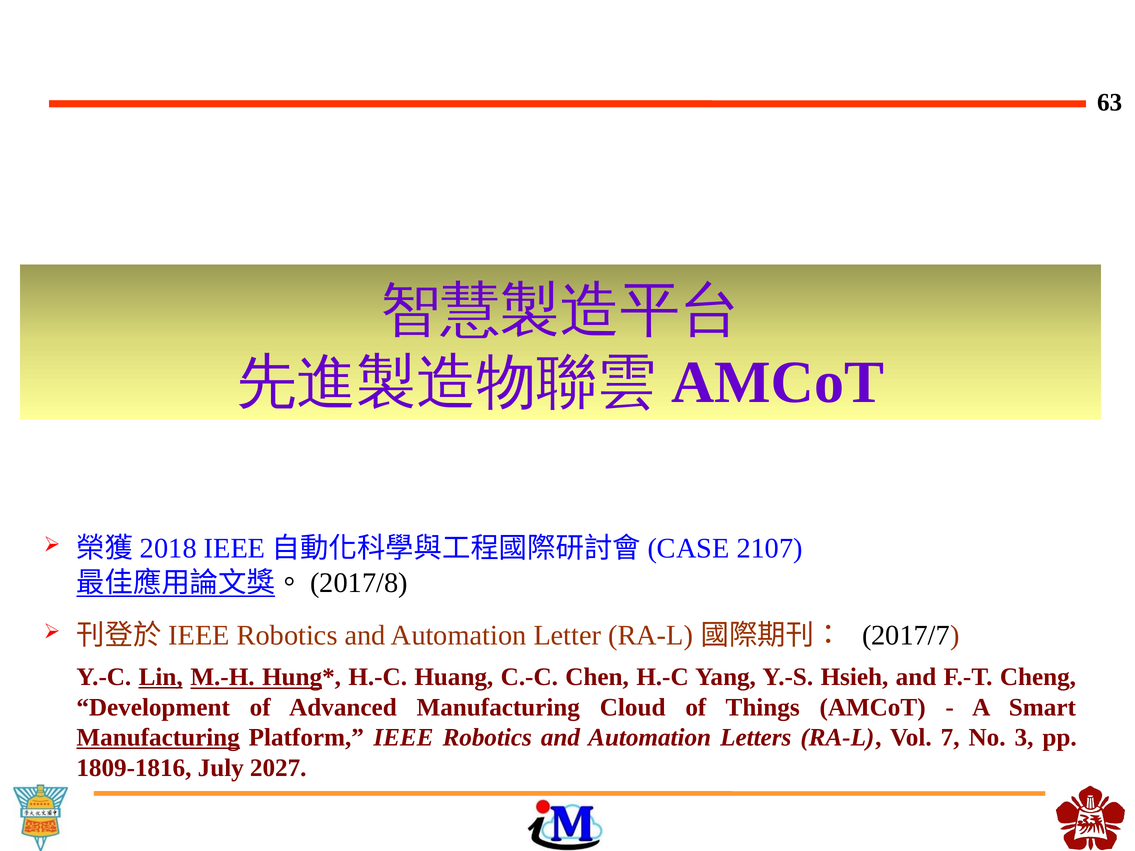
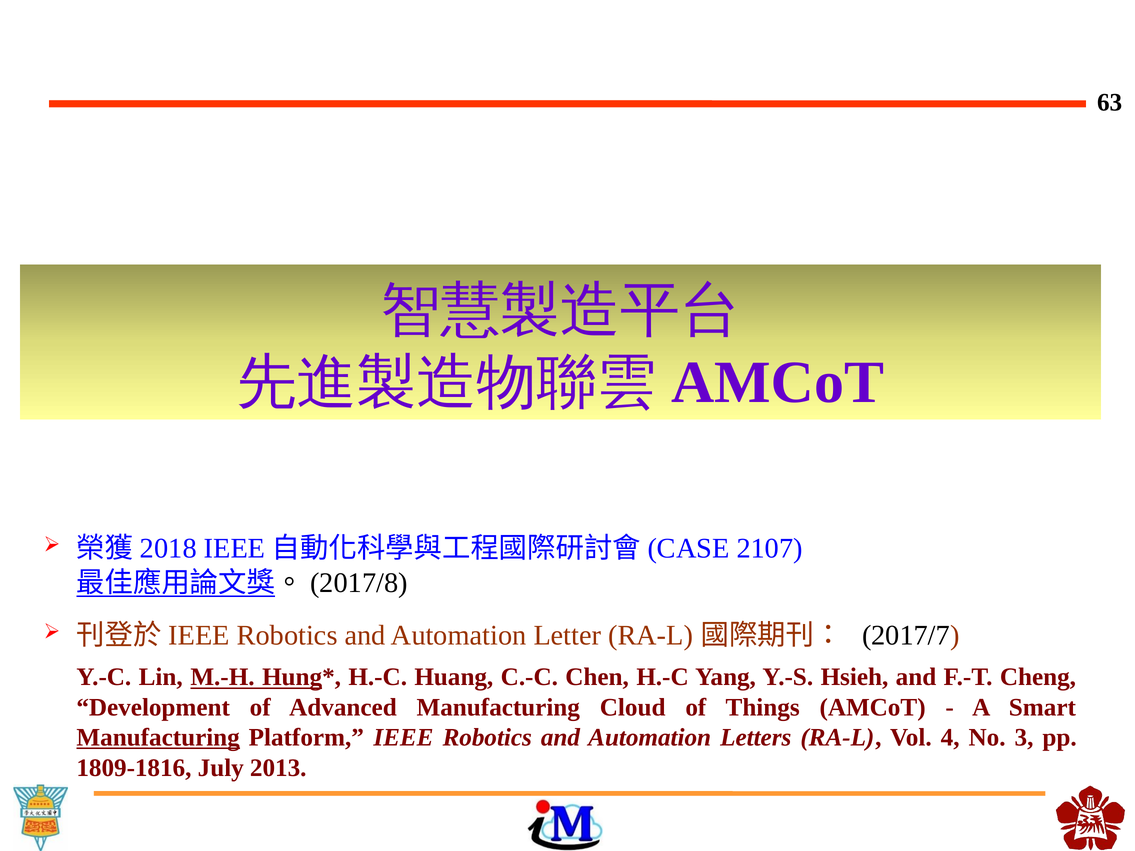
Lin underline: present -> none (161, 677)
7: 7 -> 4 (950, 738)
2027: 2027 -> 2013 (278, 768)
